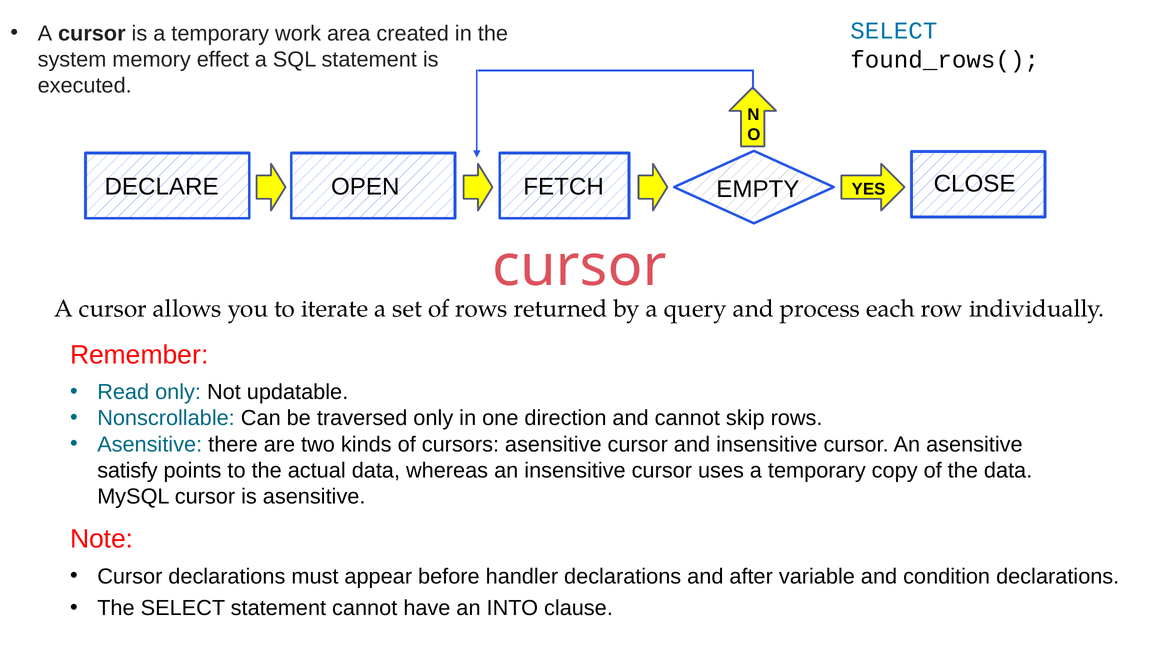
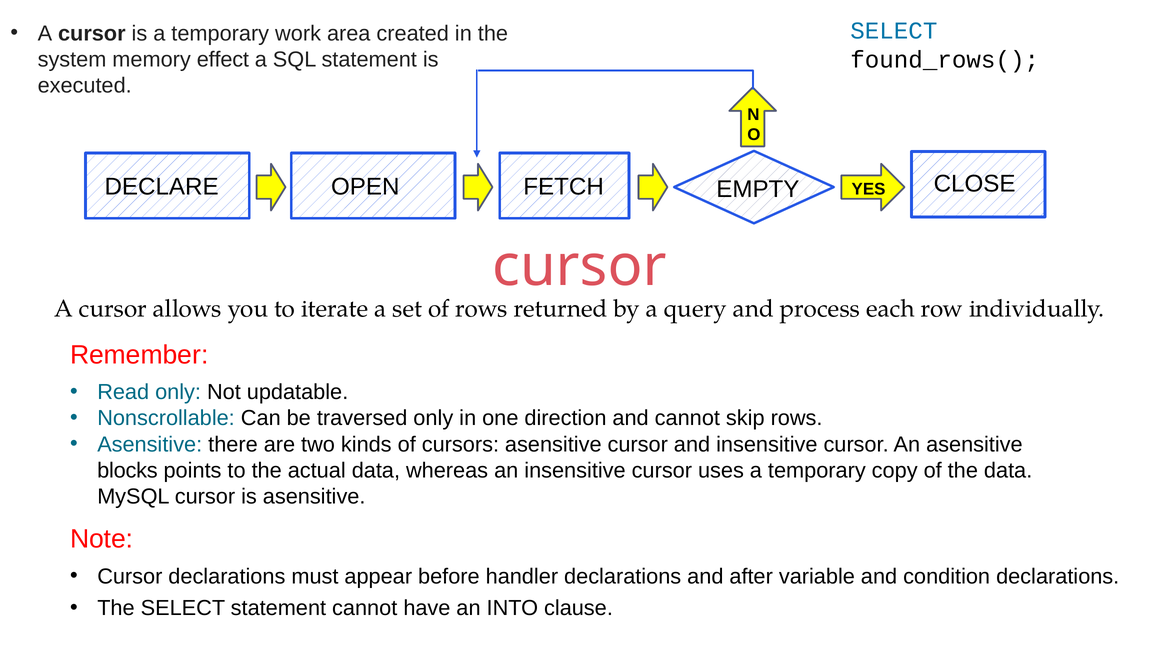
satisfy: satisfy -> blocks (127, 470)
